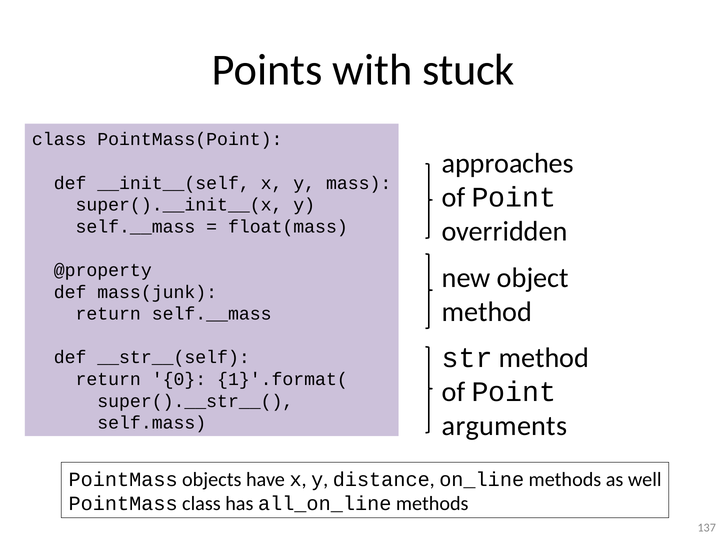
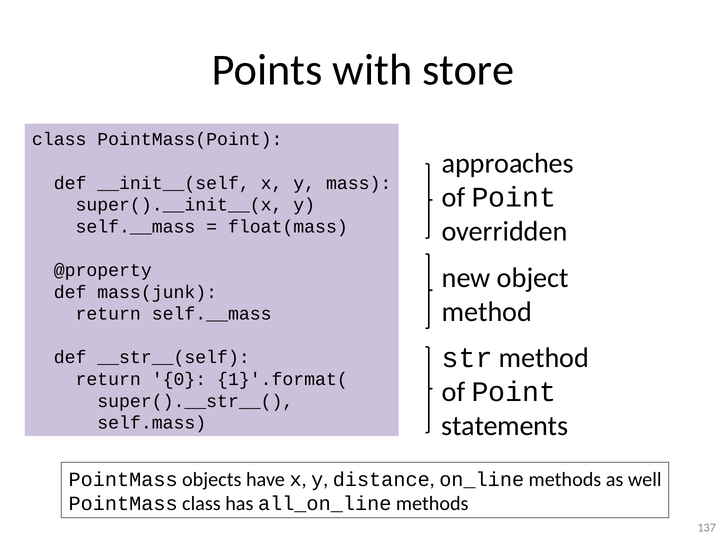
stuck: stuck -> store (468, 70)
arguments: arguments -> statements (505, 425)
